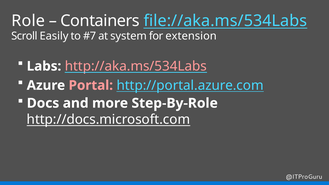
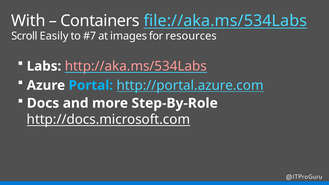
Role: Role -> With (28, 21)
system: system -> images (129, 36)
extension: extension -> resources (191, 36)
Portal colour: pink -> light blue (91, 85)
